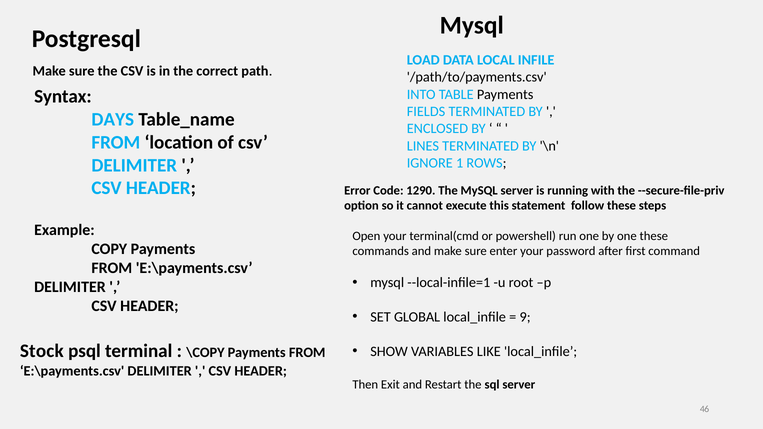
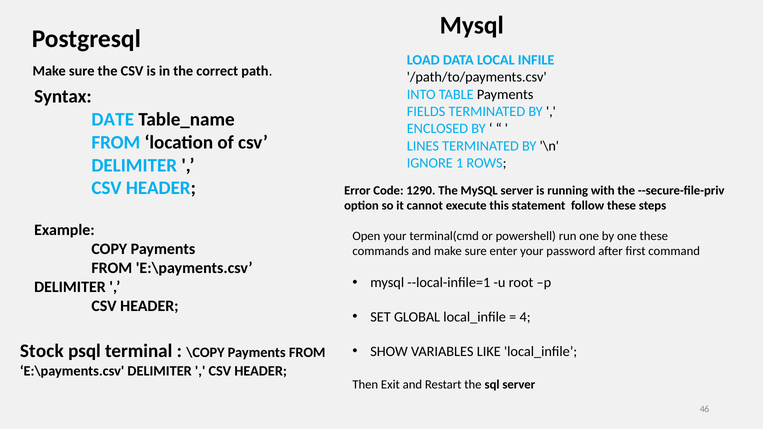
DAYS: DAYS -> DATE (113, 120)
9: 9 -> 4 (525, 317)
